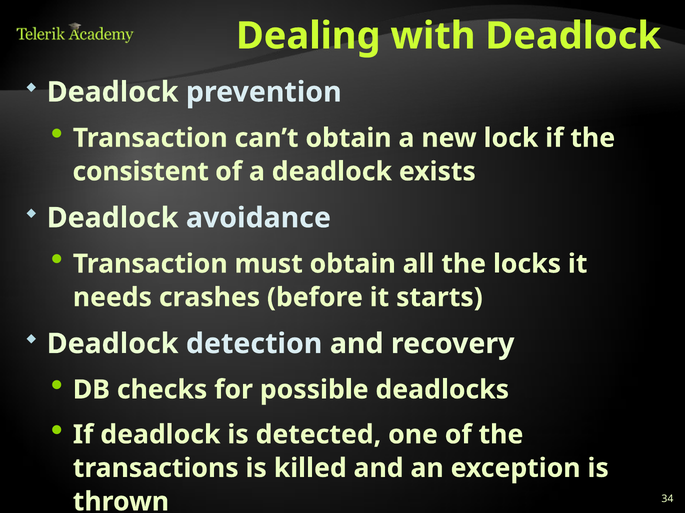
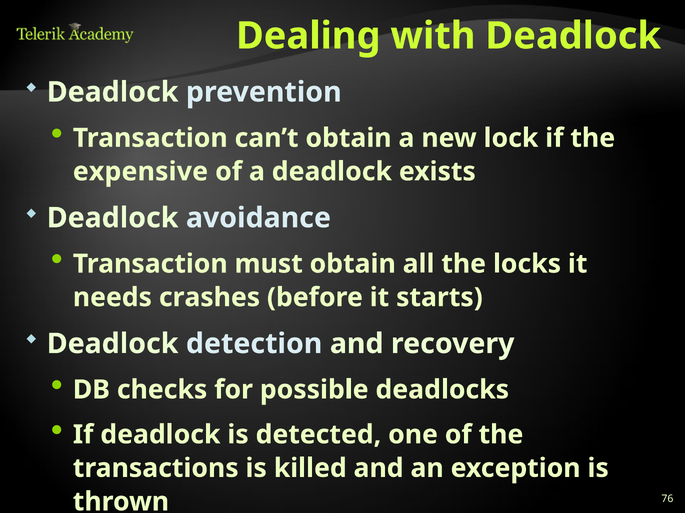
consistent: consistent -> expensive (140, 172)
34: 34 -> 76 (667, 500)
